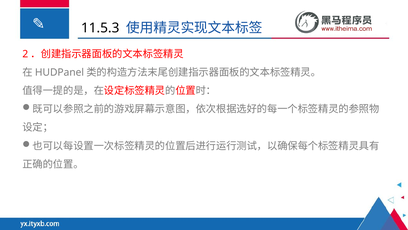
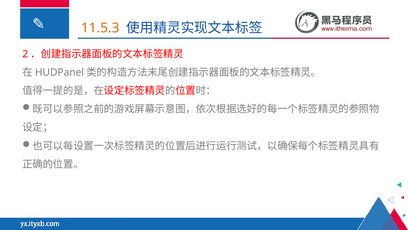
11.5.3 colour: black -> orange (100, 28)
